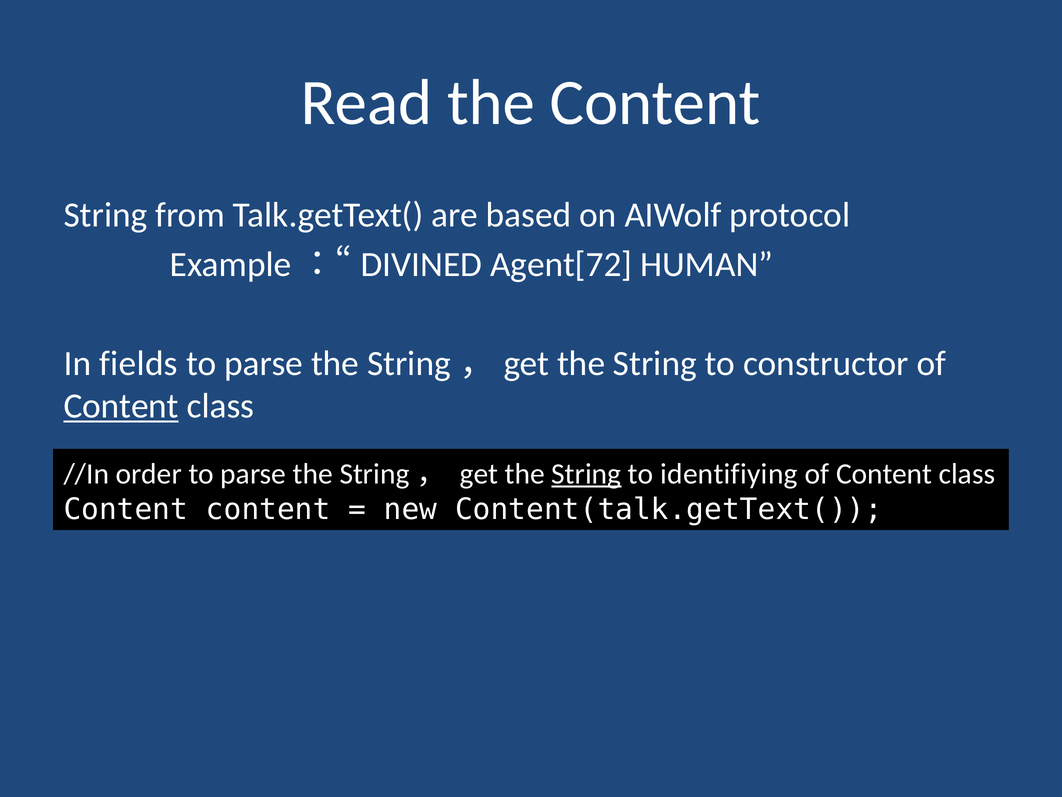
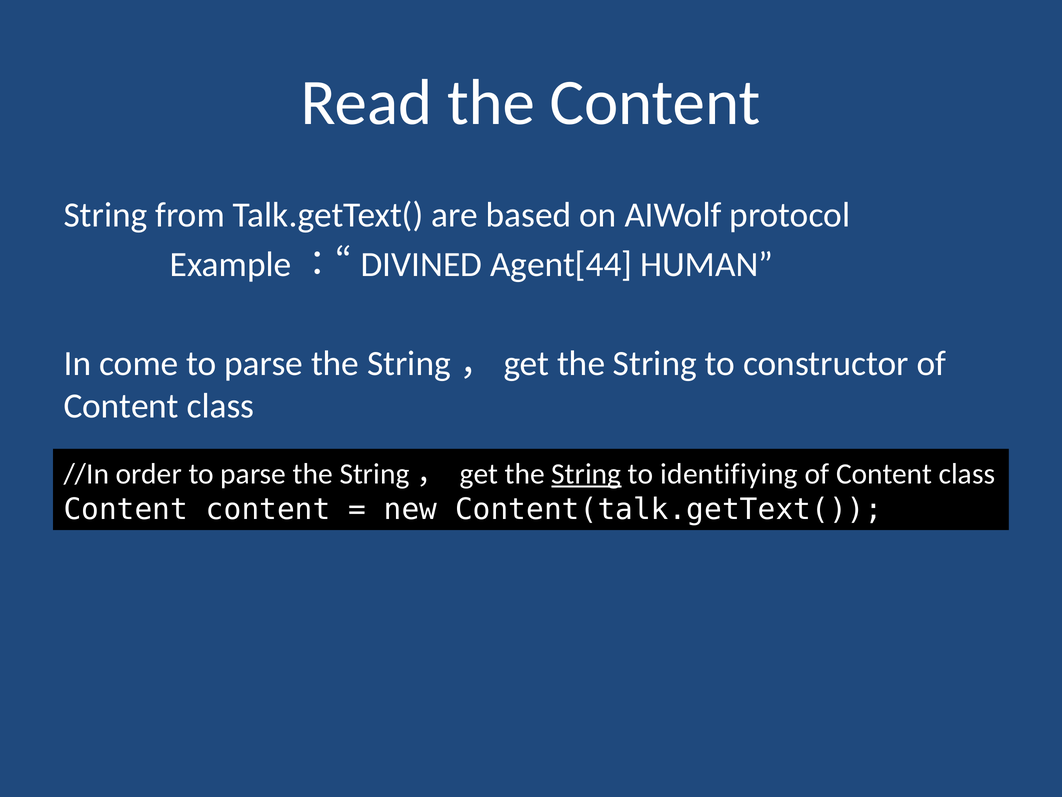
Agent[72: Agent[72 -> Agent[44 (561, 264)
fields: fields -> come (139, 364)
Content underline: present -> none (121, 406)
